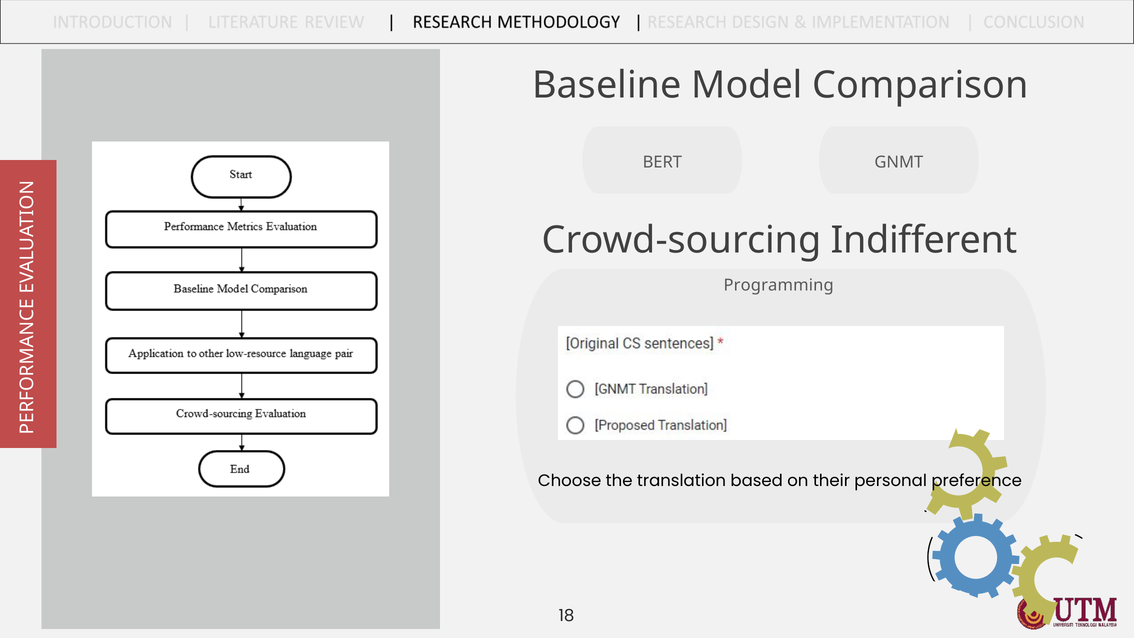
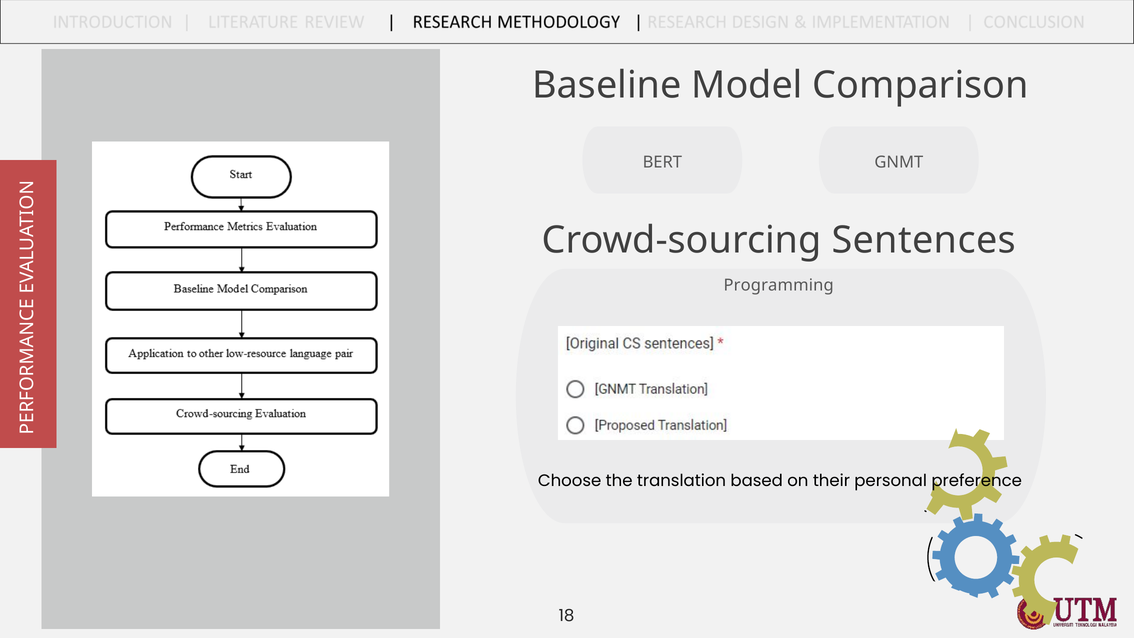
Indifferent: Indifferent -> Sentences (924, 240)
